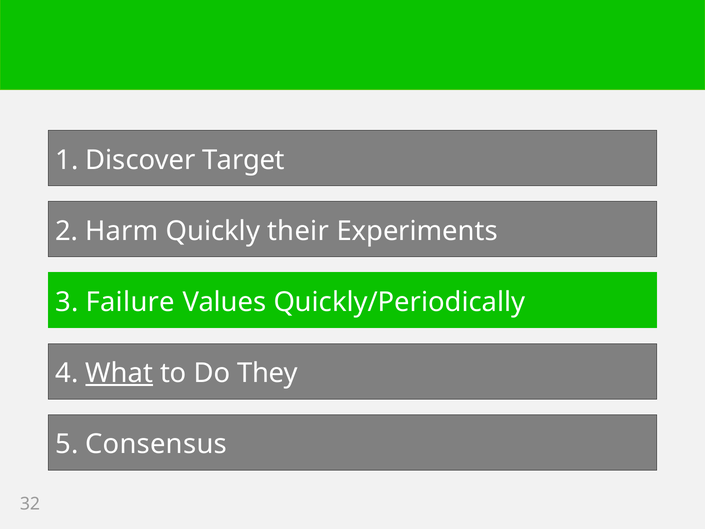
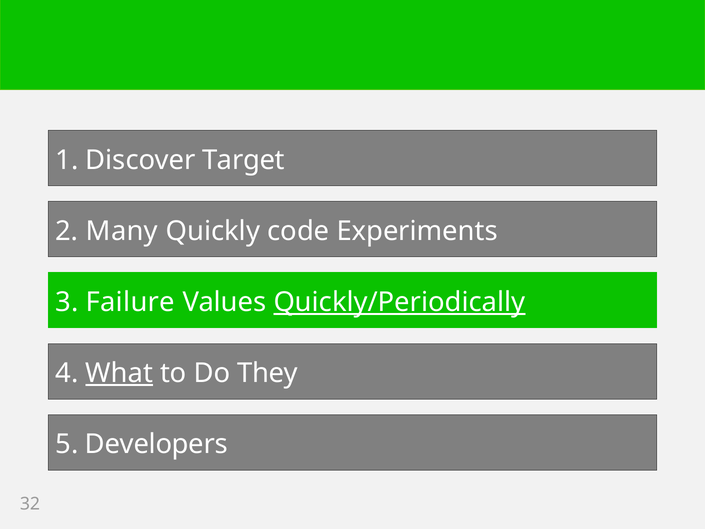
Harm: Harm -> Many (122, 231)
their: their -> code (298, 231)
Quickly/Periodically underline: none -> present (399, 302)
Consensus: Consensus -> Developers (156, 444)
